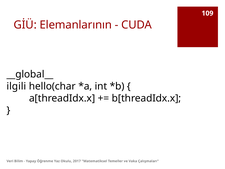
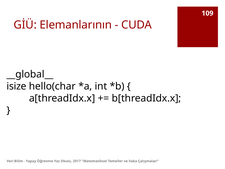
ilgili: ilgili -> isize (16, 86)
